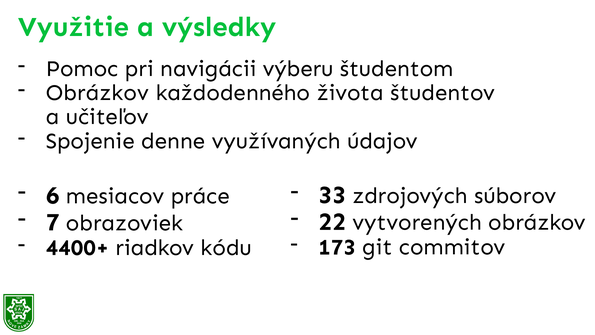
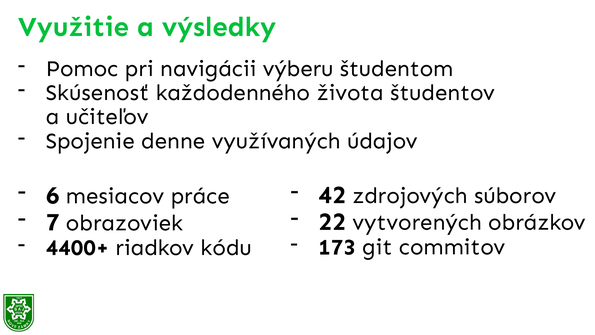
Obrázkov: Obrázkov -> Skúsenosť (97, 93)
33: 33 -> 42 (332, 195)
